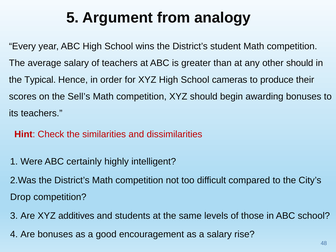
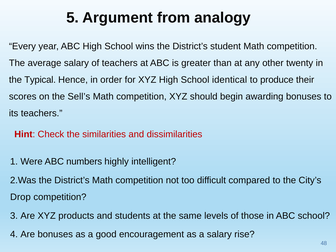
other should: should -> twenty (300, 63)
cameras: cameras -> identical (230, 80)
certainly: certainly -> numbers (84, 162)
additives: additives -> products (76, 216)
